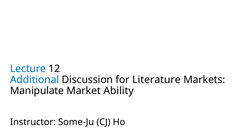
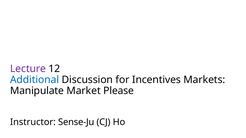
Lecture colour: blue -> purple (28, 69)
Literature: Literature -> Incentives (157, 80)
Ability: Ability -> Please (119, 91)
Some-Ju: Some-Ju -> Sense-Ju (76, 122)
